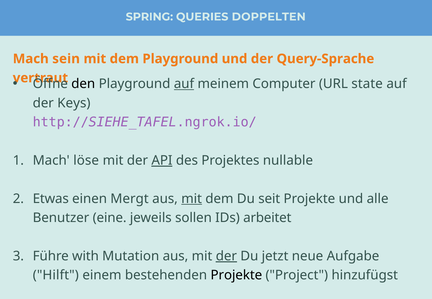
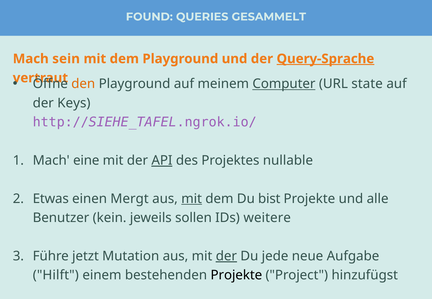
SPRING: SPRING -> FOUND (149, 17)
DOPPELTEN: DOPPELTEN -> GESAMMELT (269, 17)
Query-Sprache underline: none -> present (325, 59)
den colour: black -> orange (83, 84)
auf underline: present -> none (184, 84)
Computer underline: none -> present (284, 84)
löse: löse -> eine (86, 160)
seit: seit -> bist (269, 199)
eine: eine -> kein (110, 218)
arbeitet: arbeitet -> weitere (267, 218)
with: with -> jetzt (85, 256)
jetzt: jetzt -> jede (275, 256)
